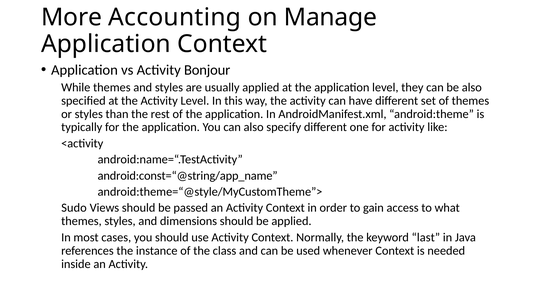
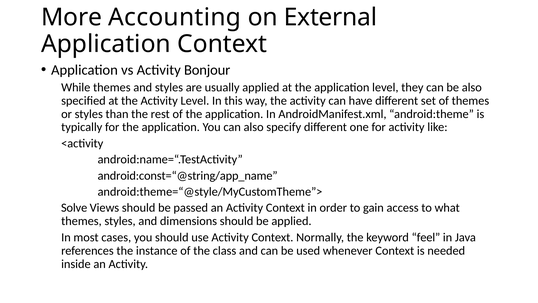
Manage: Manage -> External (330, 17)
Sudo: Sudo -> Solve (74, 208)
last: last -> feel (426, 237)
